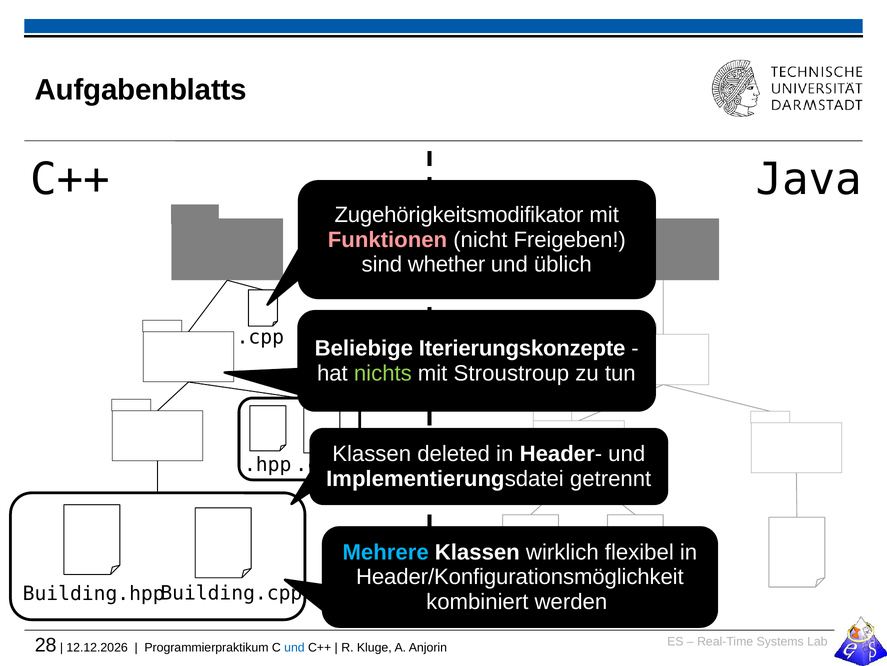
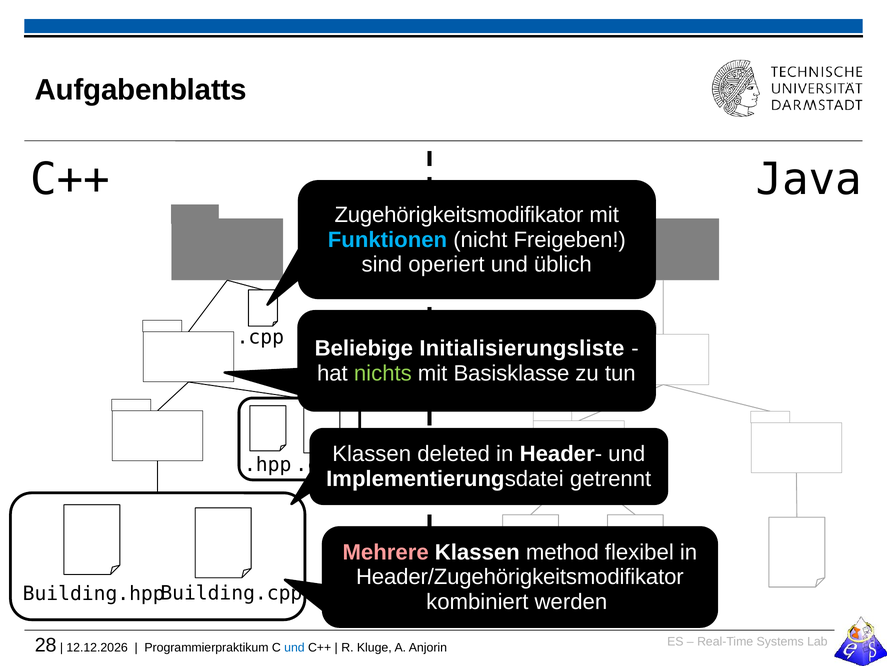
Funktionen colour: pink -> light blue (387, 239)
whether: whether -> operiert (446, 264)
Iterierungskonzepte: Iterierungskonzepte -> Initialisierungsliste (522, 348)
Stroustroup: Stroustroup -> Basisklasse (511, 373)
Mehrere colour: light blue -> pink (386, 552)
wirklich: wirklich -> method (562, 552)
Header/Konfigurationsmöglichkeit: Header/Konfigurationsmöglichkeit -> Header/Zugehörigkeitsmodifikator (520, 576)
